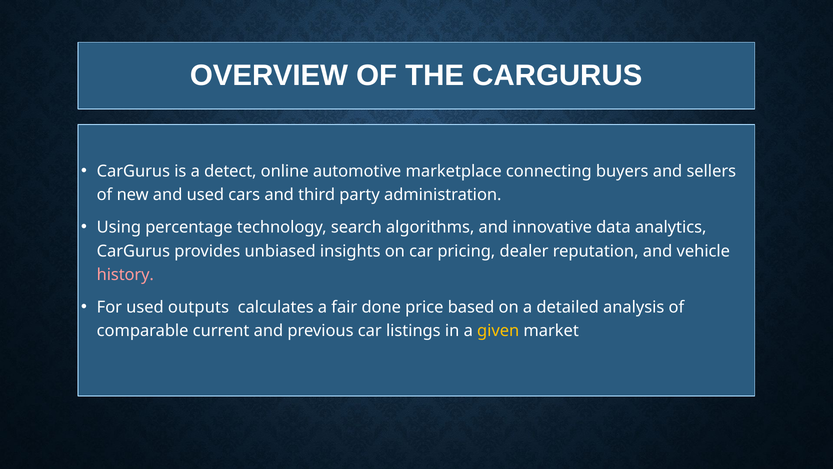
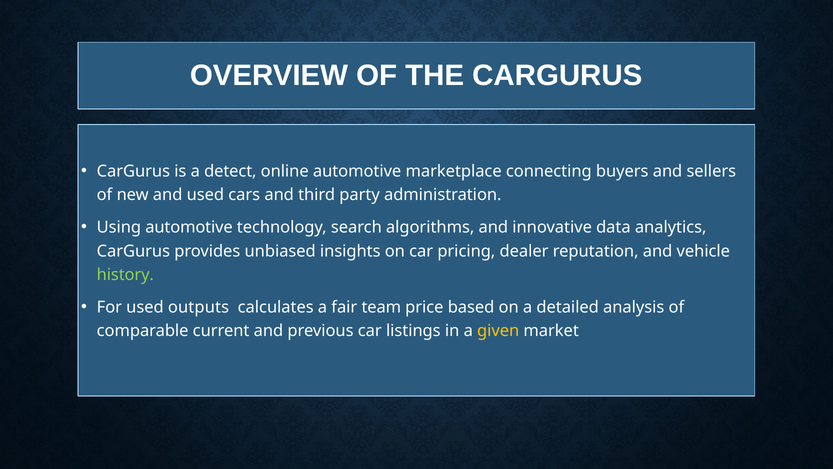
Using percentage: percentage -> automotive (189, 227)
history colour: pink -> light green (125, 275)
done: done -> team (381, 307)
